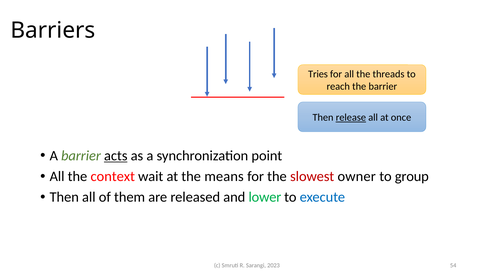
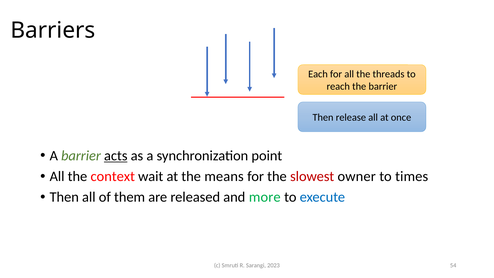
Tries: Tries -> Each (318, 74)
release underline: present -> none (351, 118)
group: group -> times (412, 176)
lower: lower -> more (265, 197)
